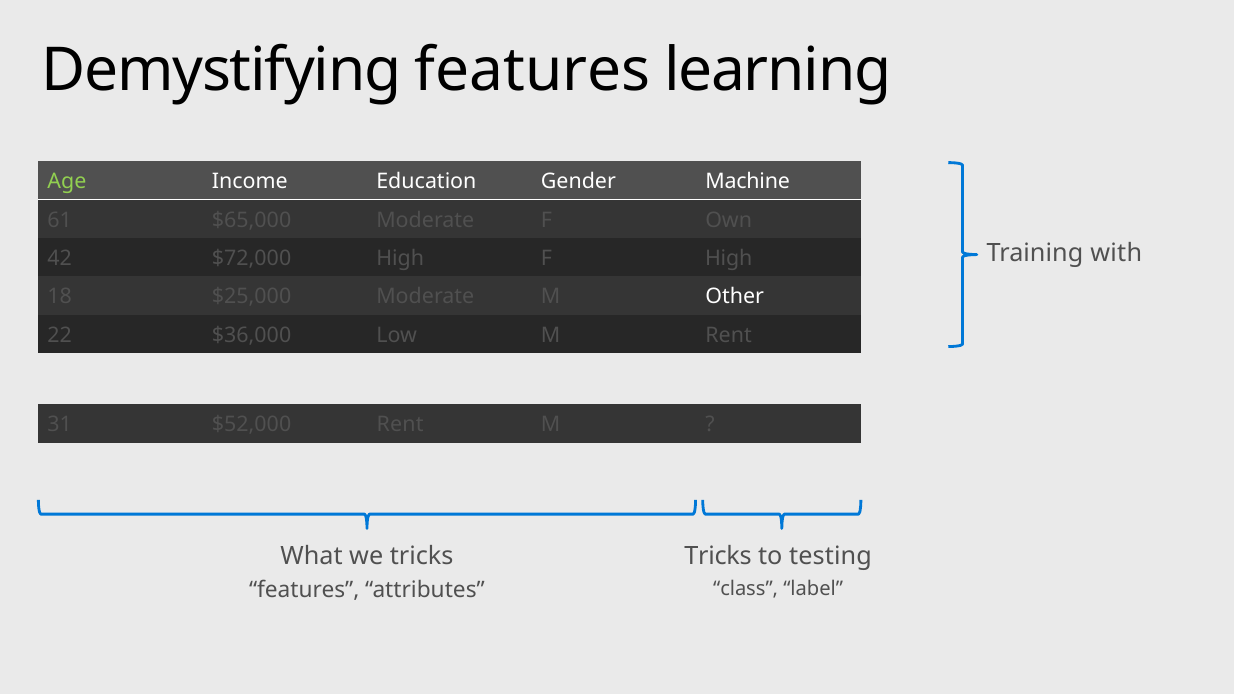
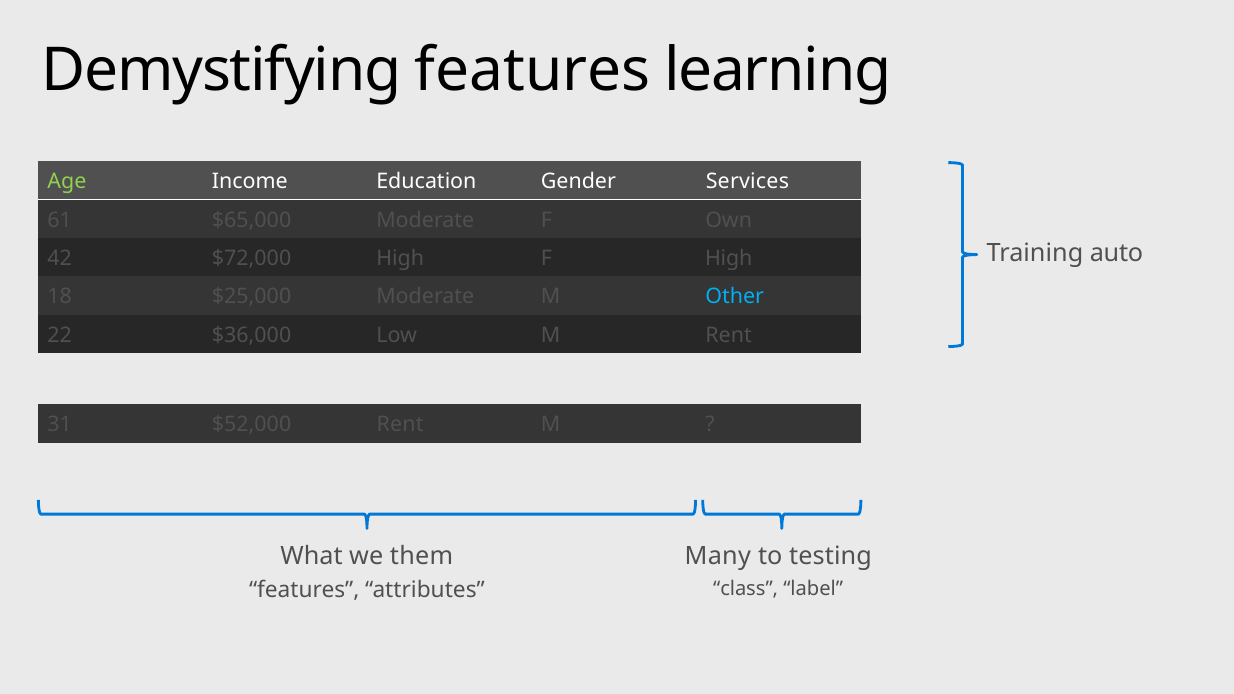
Machine: Machine -> Services (747, 182)
with: with -> auto (1116, 253)
Other colour: white -> light blue (735, 297)
we tricks: tricks -> them (422, 556)
Tricks: Tricks -> Many (718, 556)
